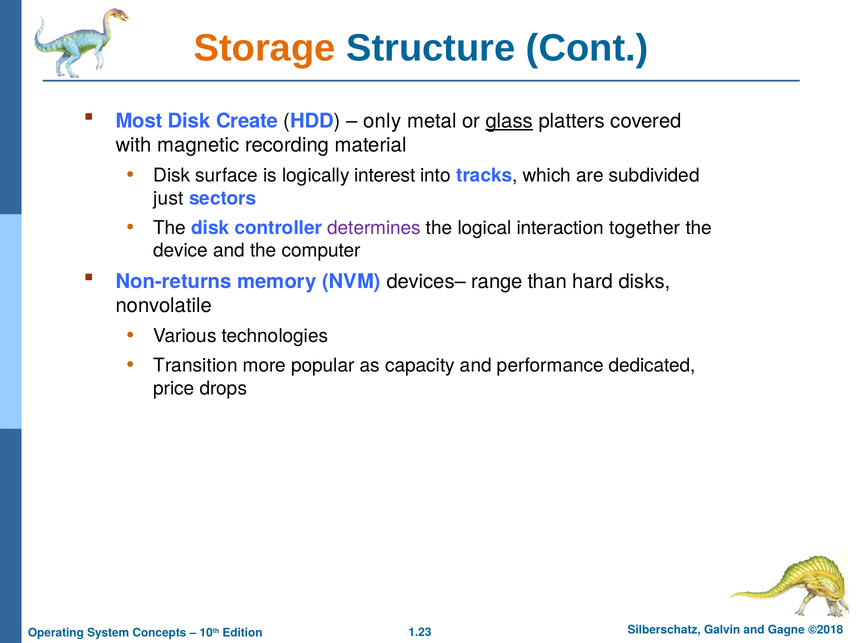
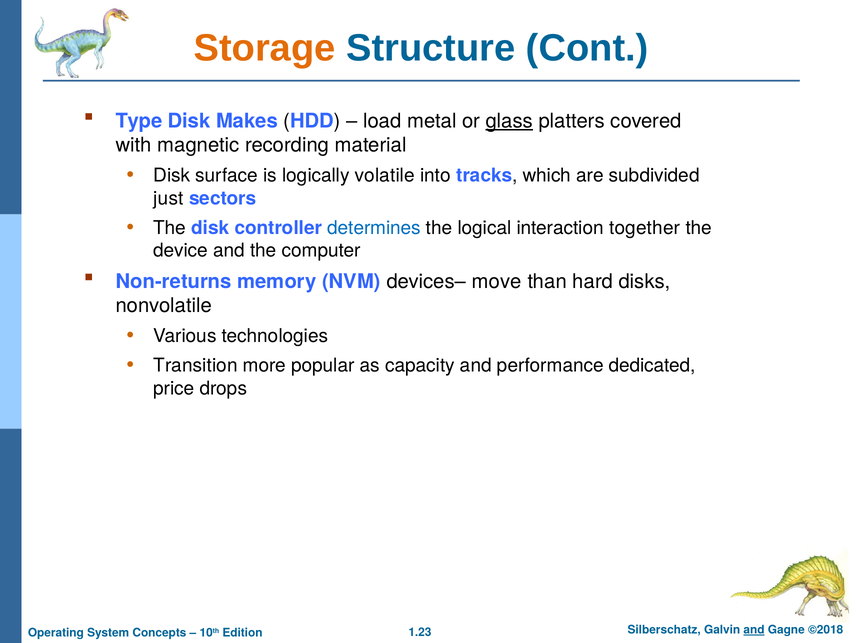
Most: Most -> Type (139, 121)
Create: Create -> Makes (247, 121)
only: only -> load (382, 121)
interest: interest -> volatile (385, 175)
determines colour: purple -> blue (374, 228)
range: range -> move (497, 281)
and underline: none -> present (754, 630)
